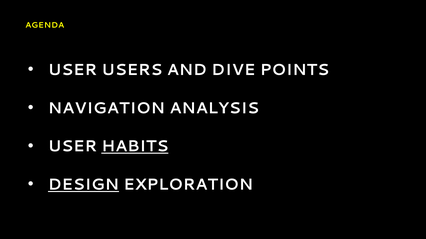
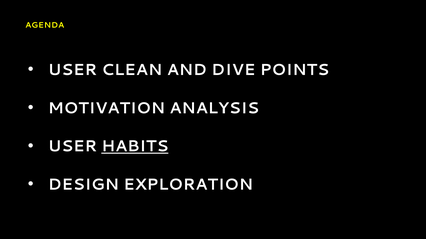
USERS: USERS -> CLEAN (132, 70)
NAVIGATION: NAVIGATION -> MOTIVATION (106, 108)
DESIGN underline: present -> none (83, 185)
